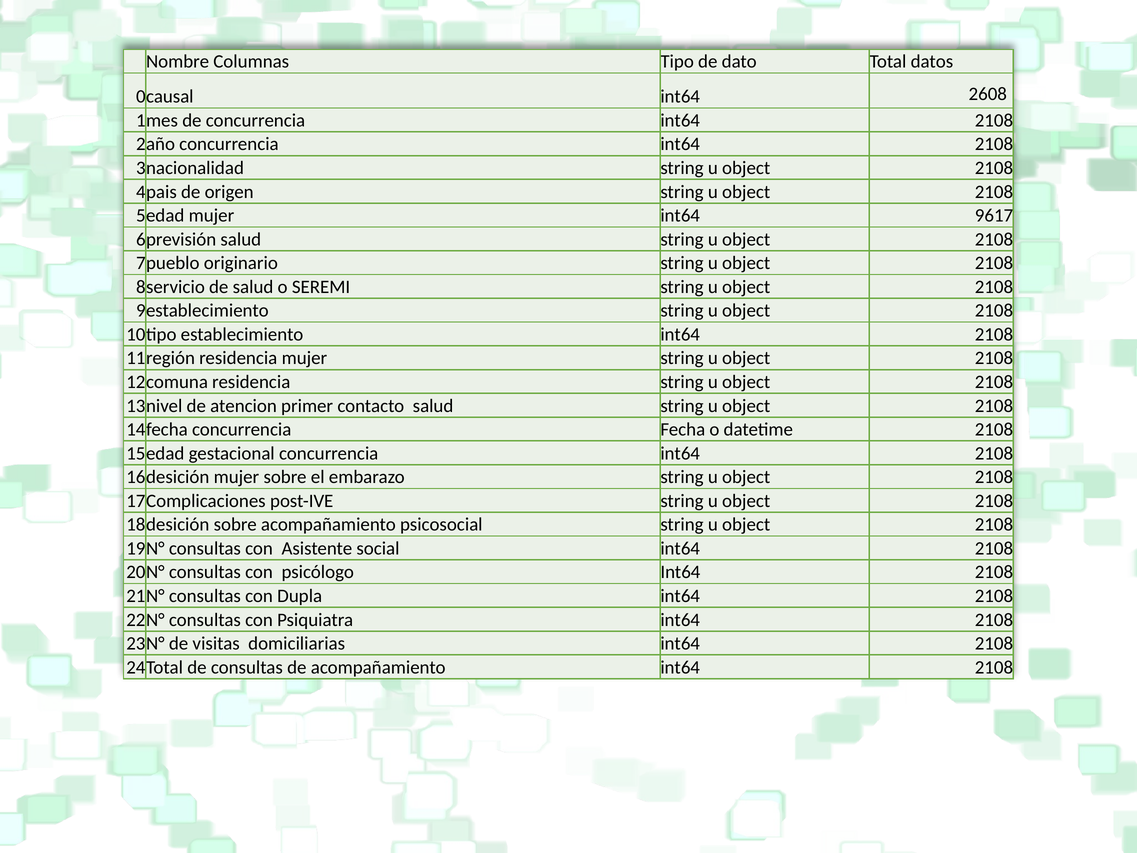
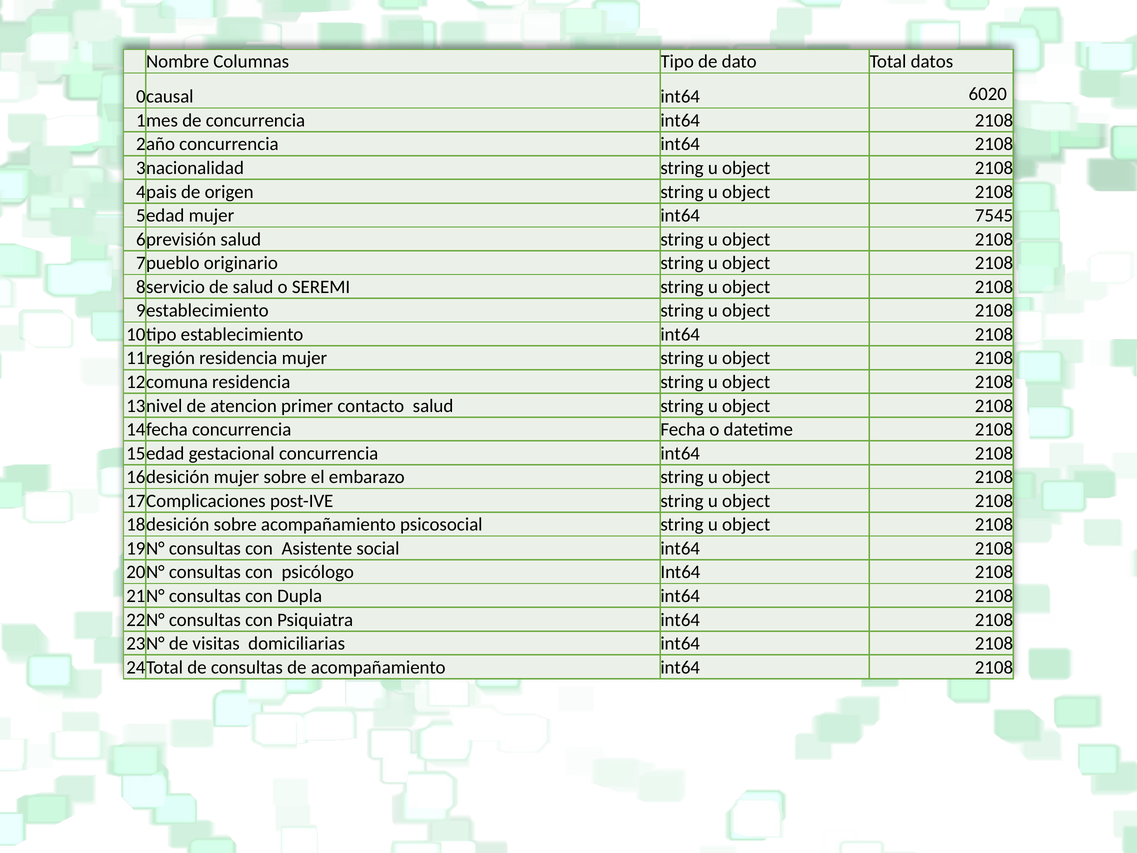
2608: 2608 -> 6020 (988, 94)
9617: 9617 -> 7545 (994, 216)
